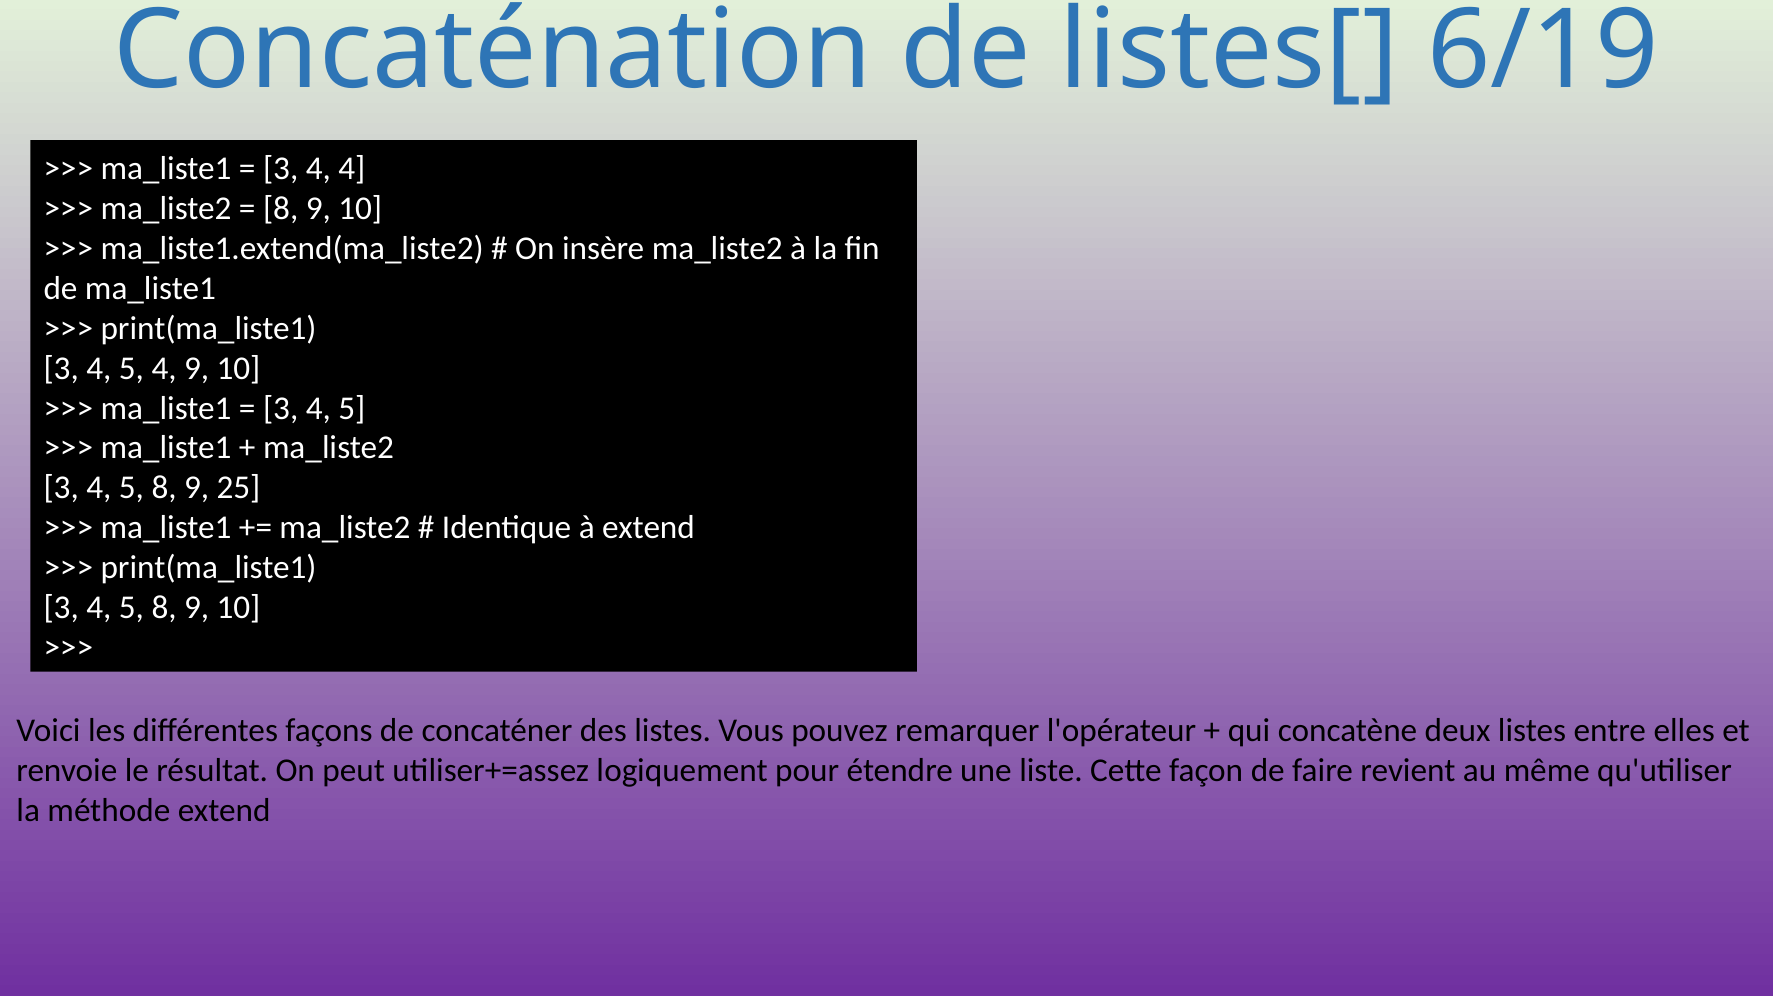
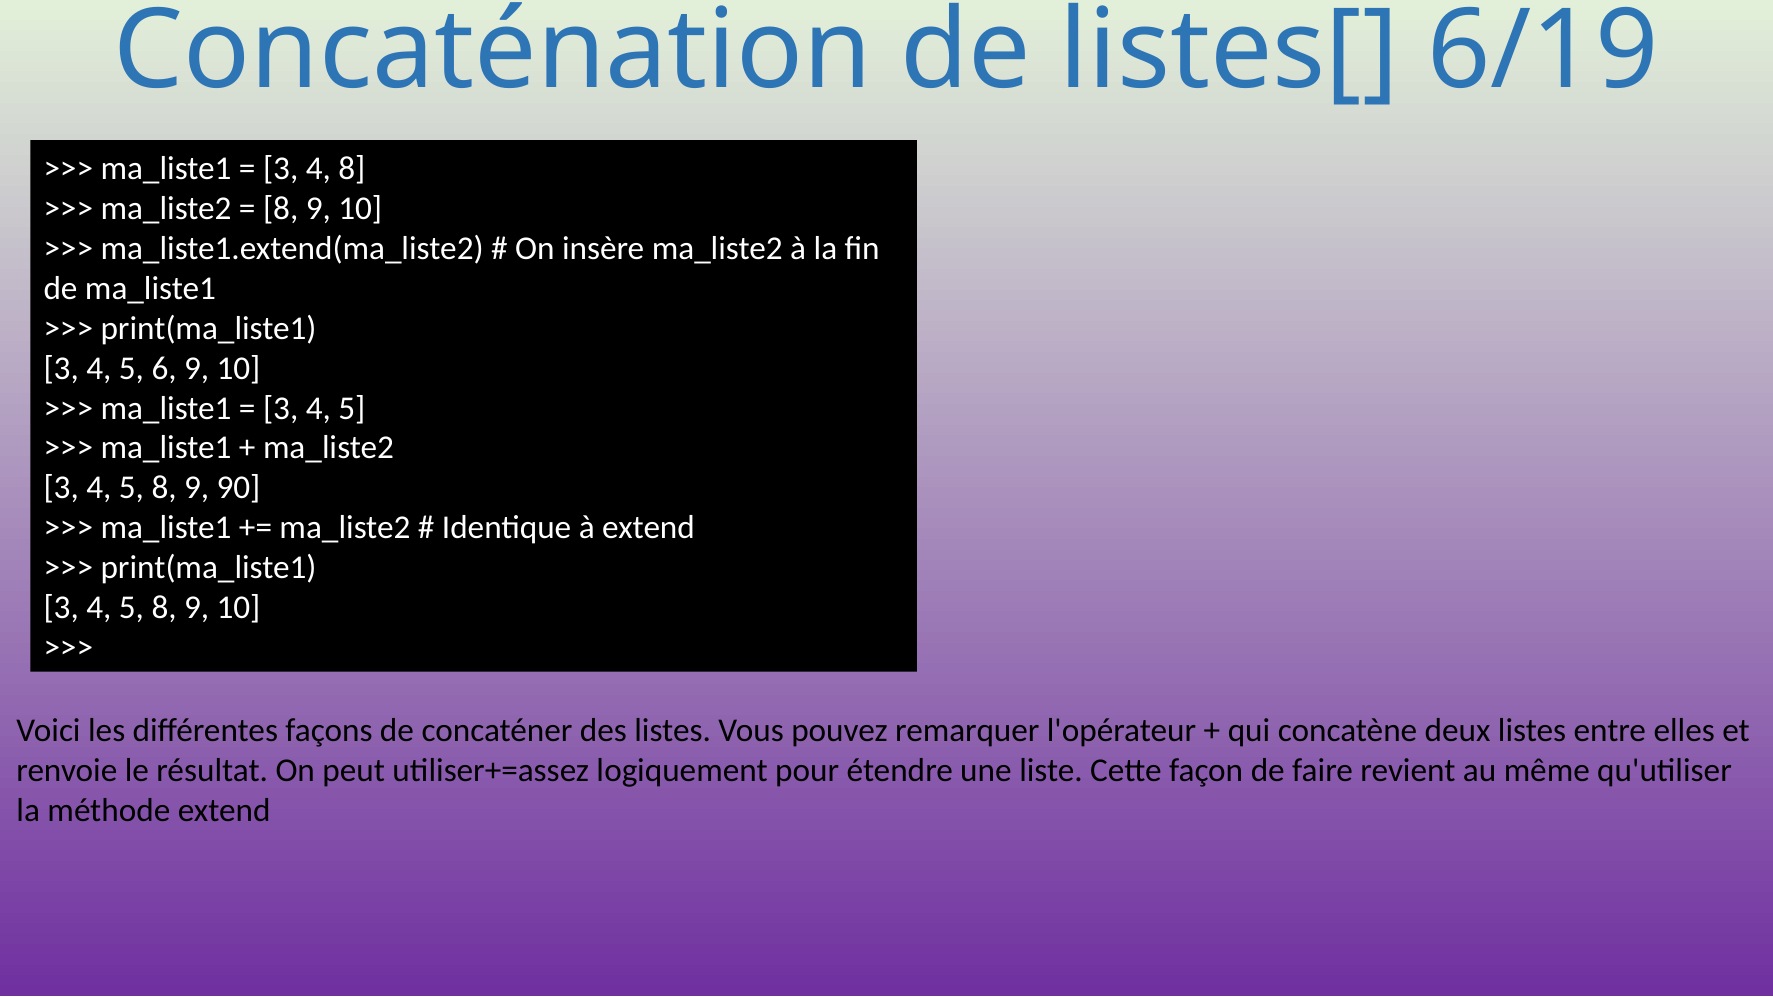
4 4: 4 -> 8 (352, 169)
5 4: 4 -> 6 (164, 368)
25: 25 -> 90 (238, 488)
